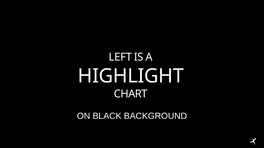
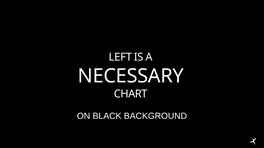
HIGHLIGHT: HIGHLIGHT -> NECESSARY (131, 76)
